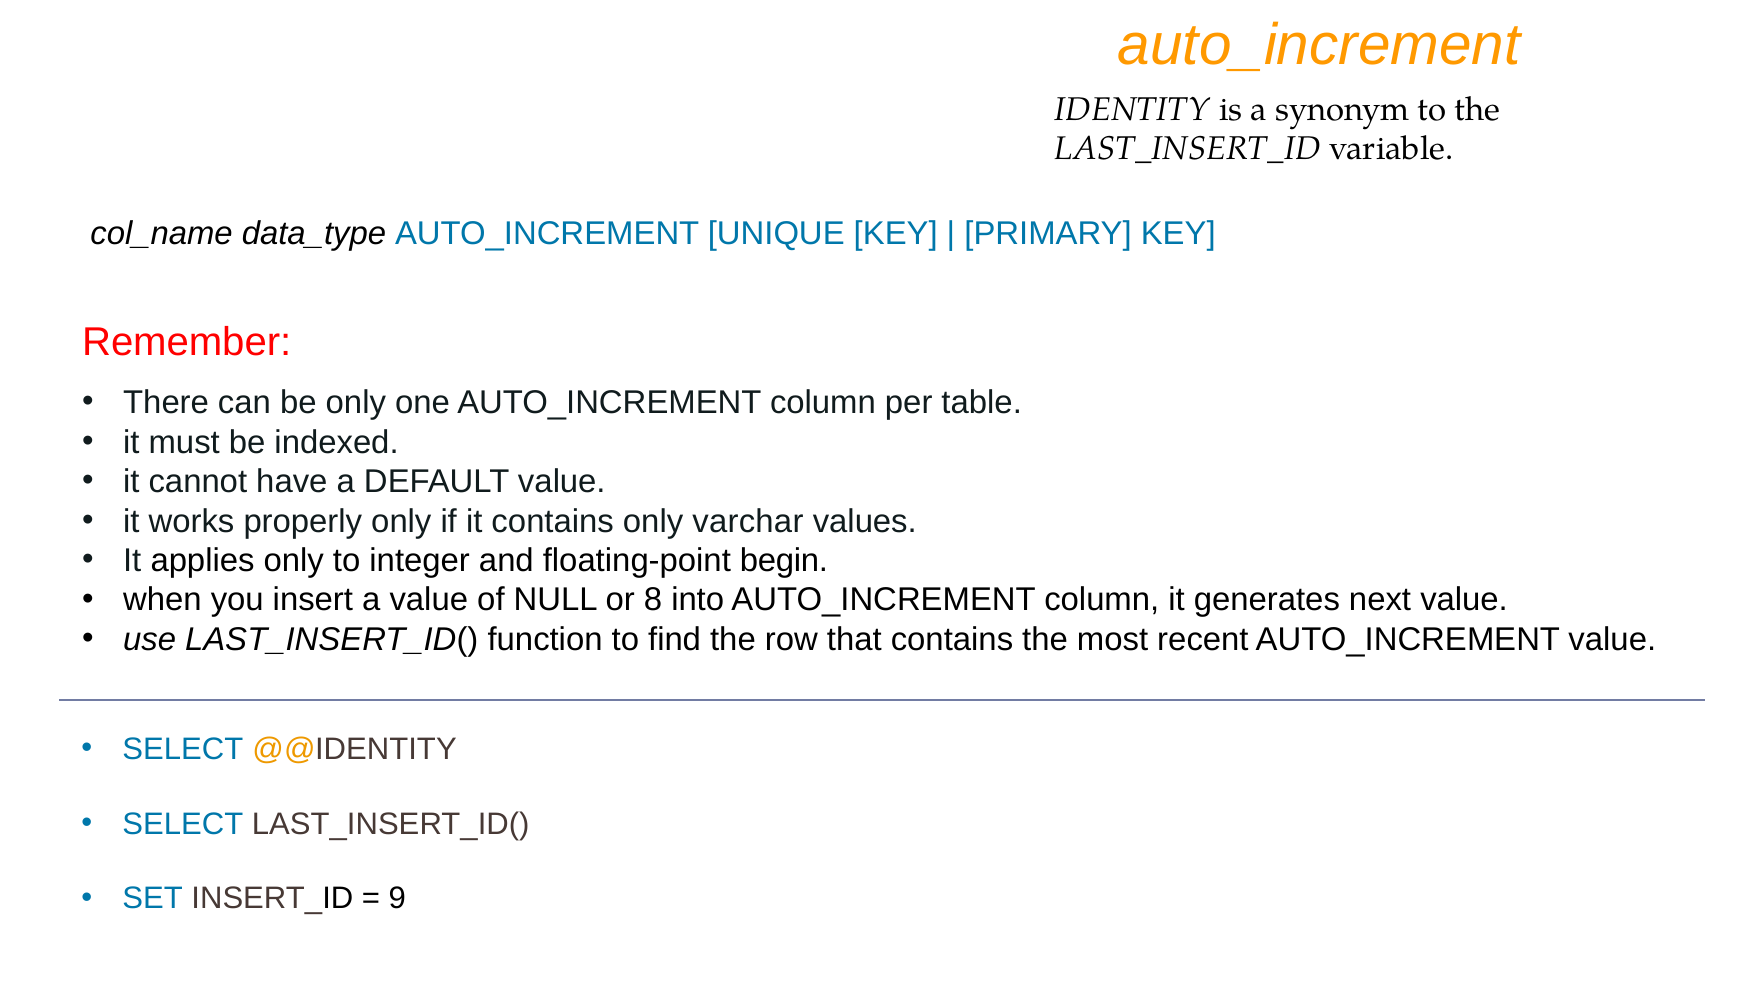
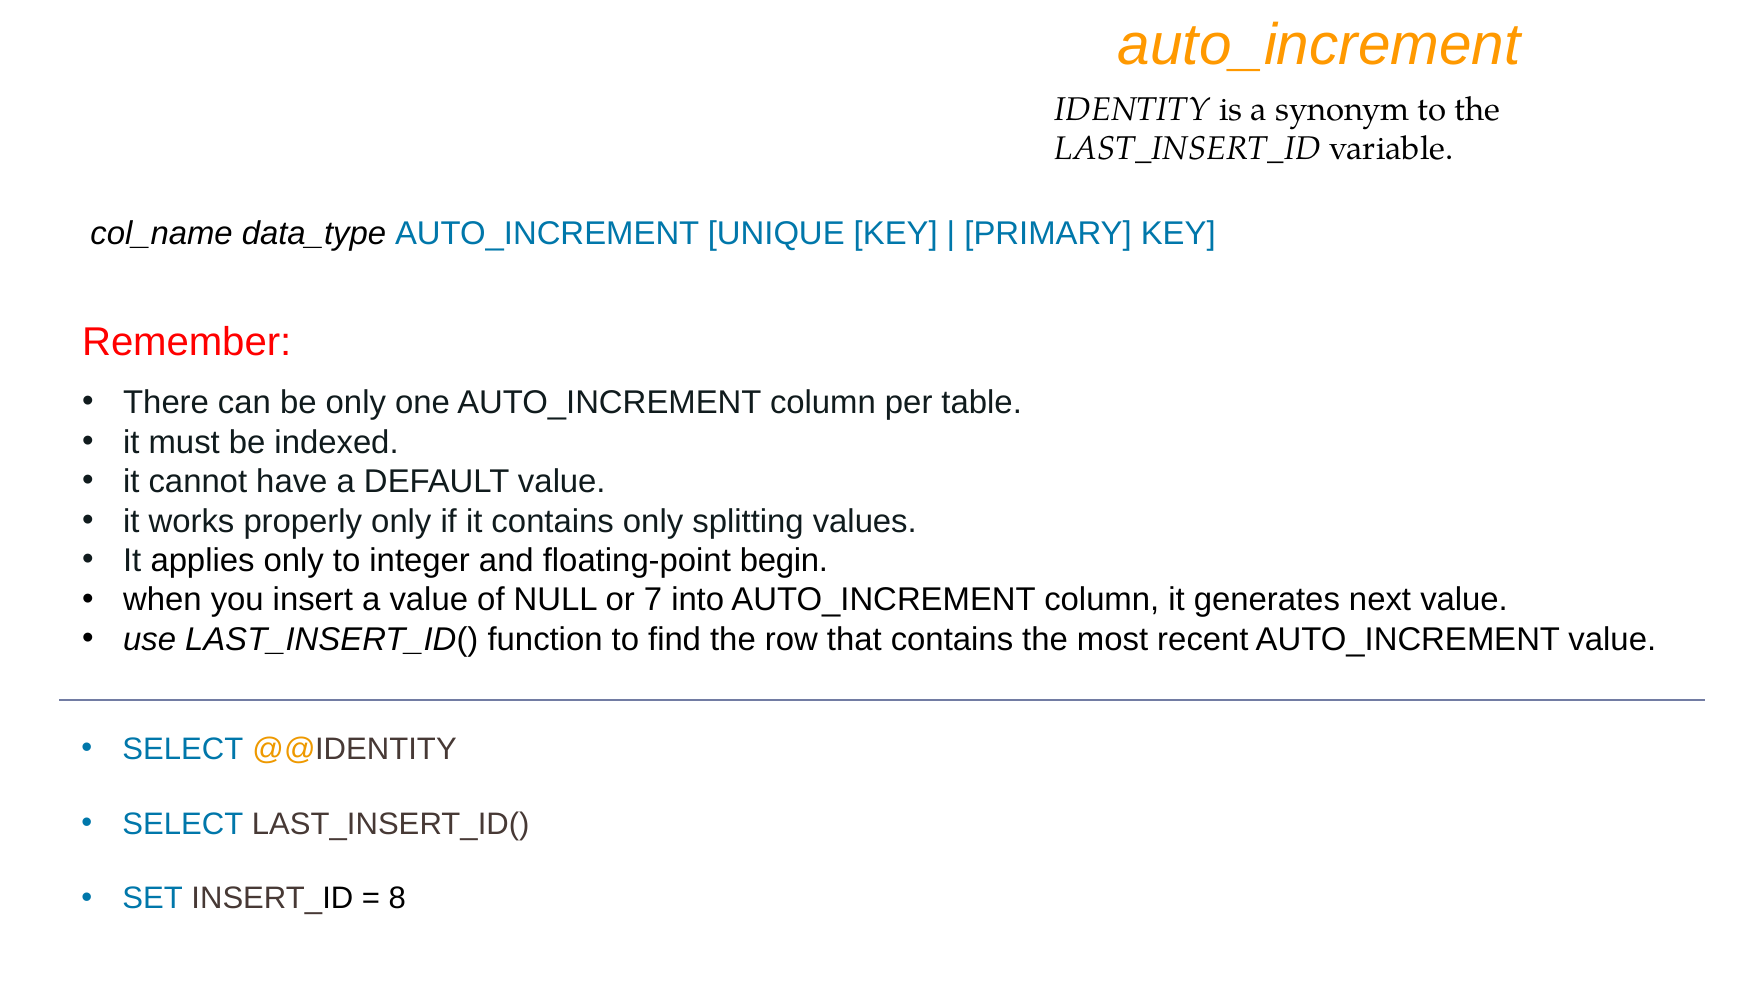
varchar: varchar -> splitting (748, 521)
8: 8 -> 7 (653, 600)
9: 9 -> 8 (397, 898)
